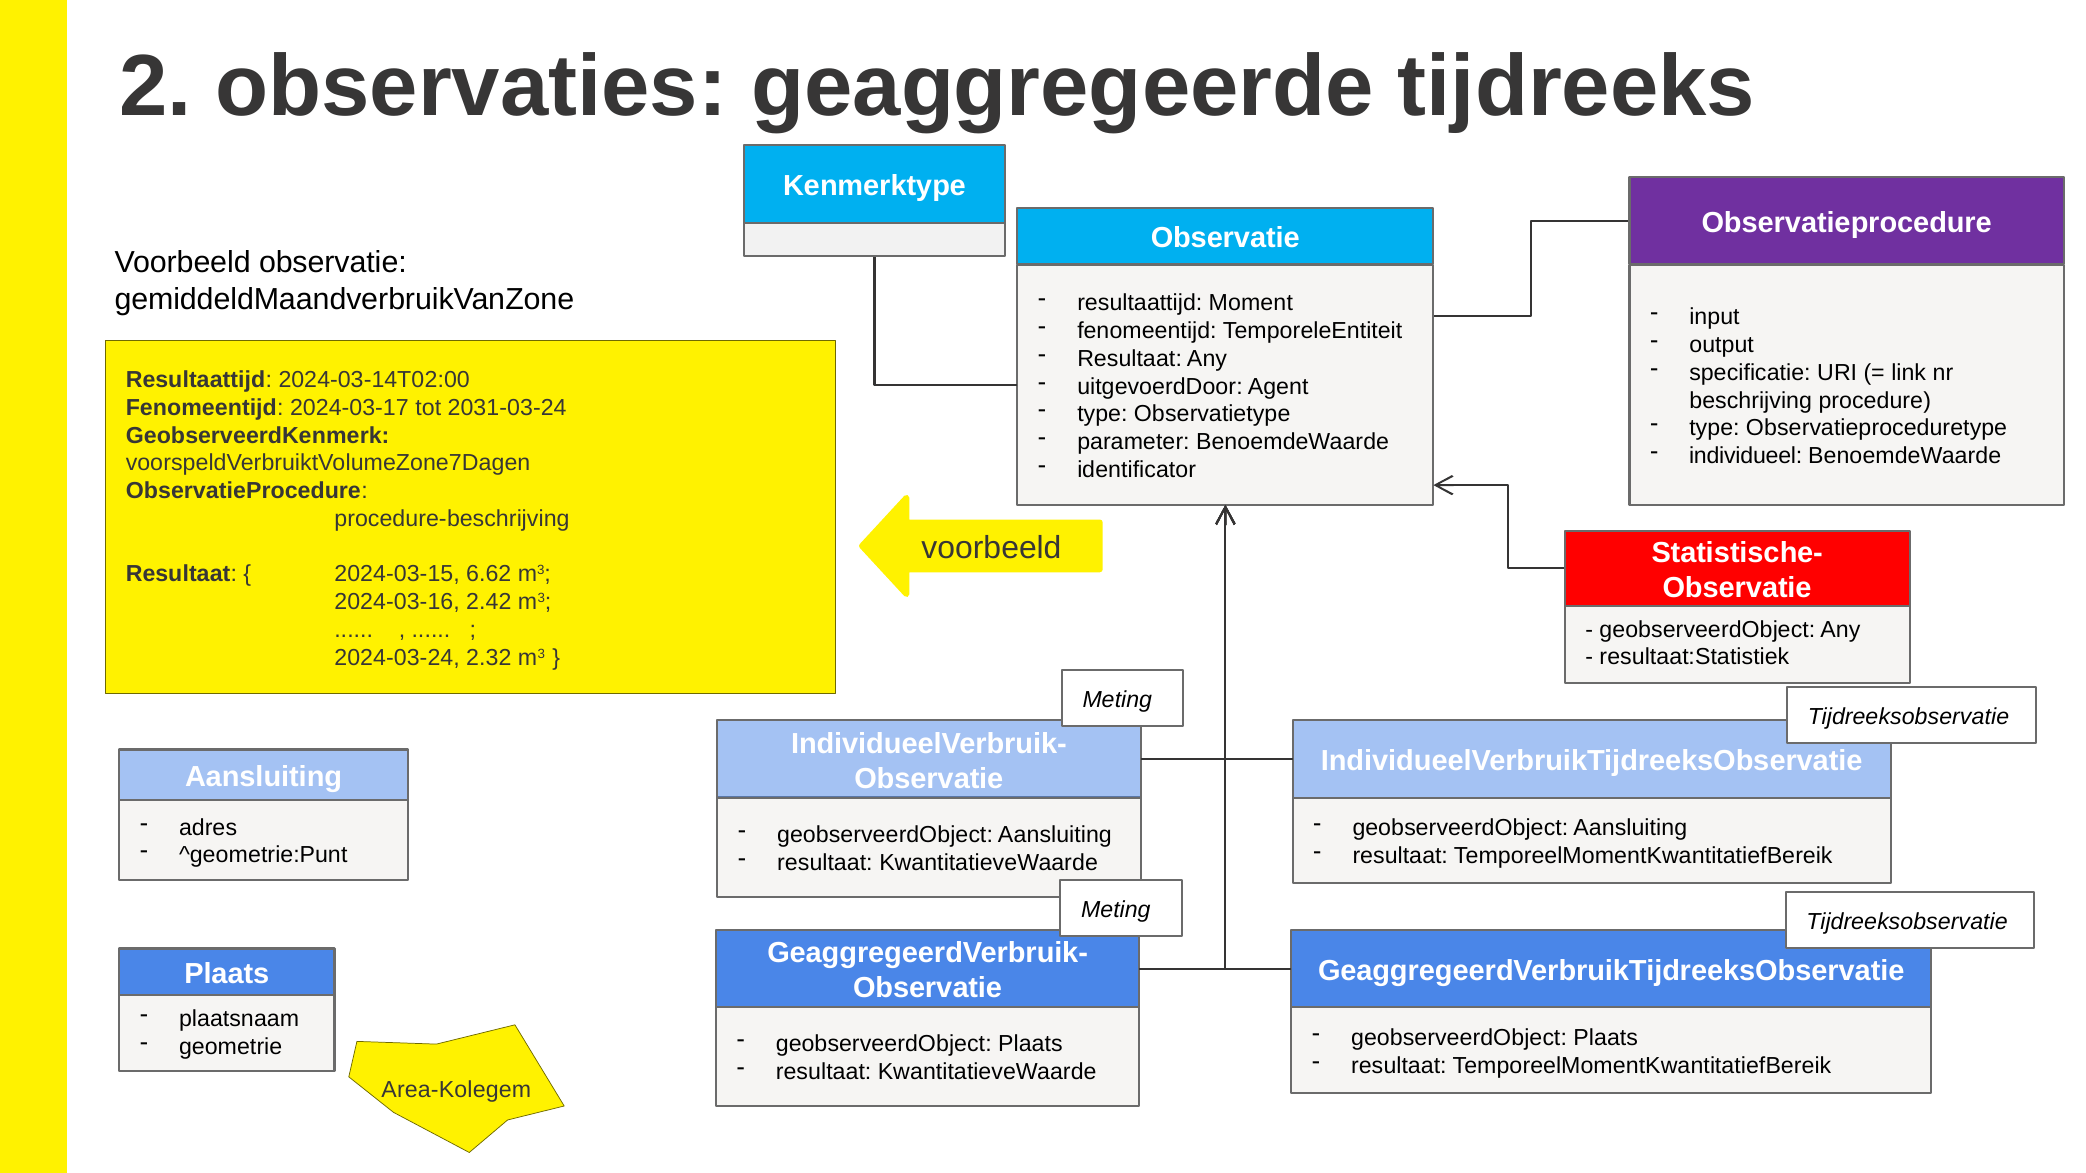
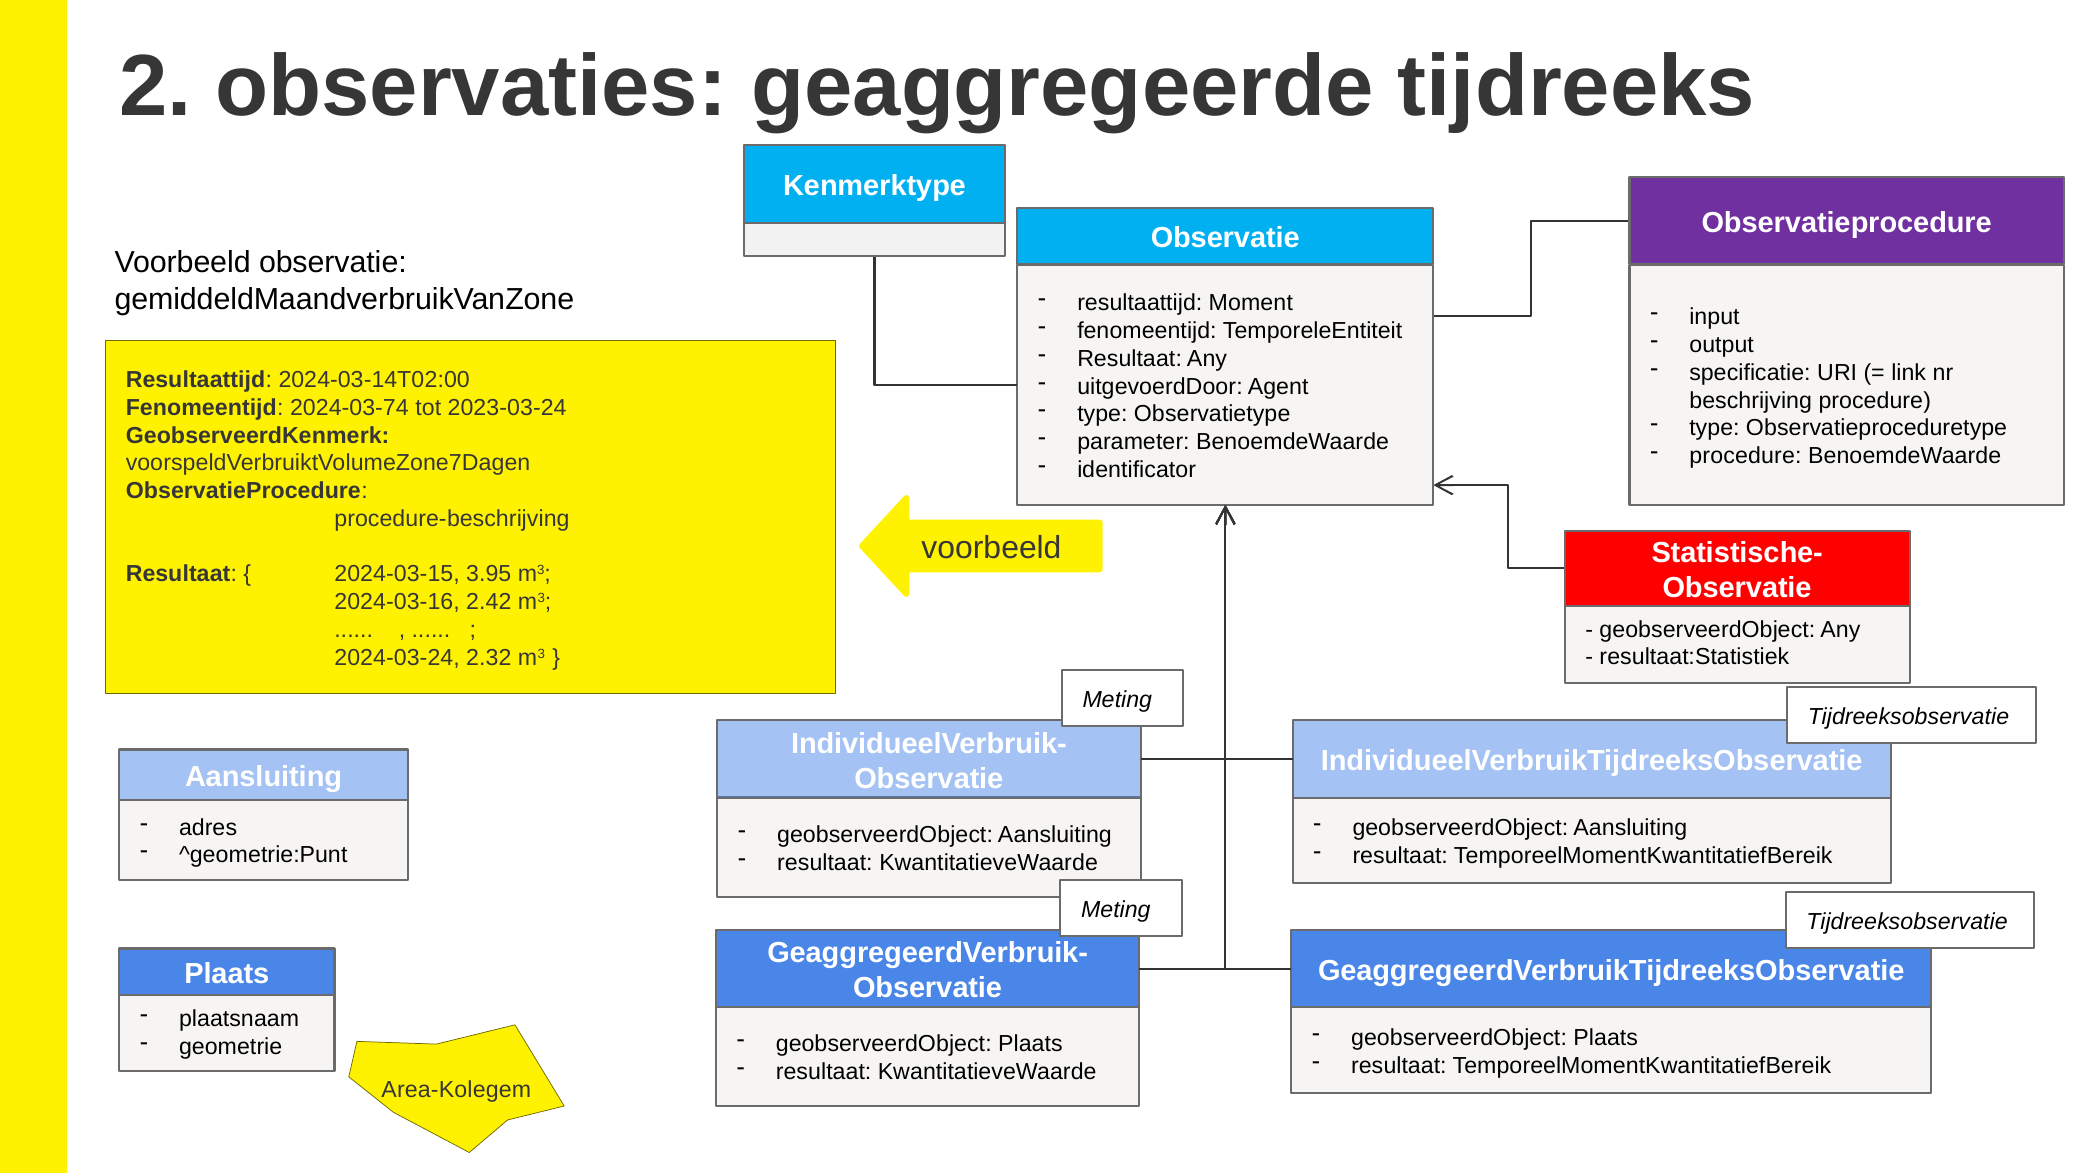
2024-03-17: 2024-03-17 -> 2024-03-74 (349, 408)
2031-03-24: 2031-03-24 -> 2023-03-24 (507, 408)
individueel: individueel -> procedure (1745, 456)
6.62: 6.62 -> 3.95 (489, 574)
